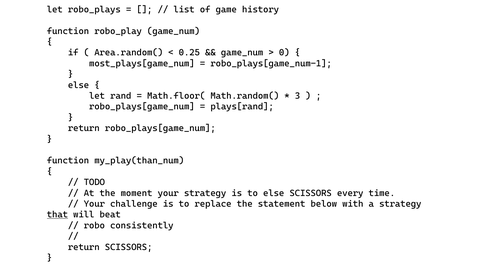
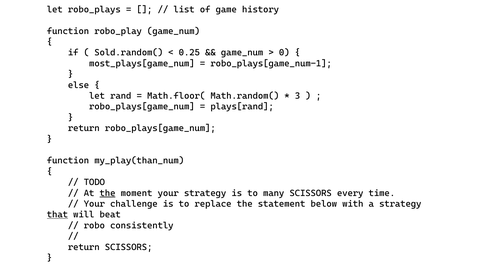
Area.random(: Area.random( -> Sold.random( (129, 53)
the underline: none -> present (108, 193)
to else: else -> many (274, 193)
